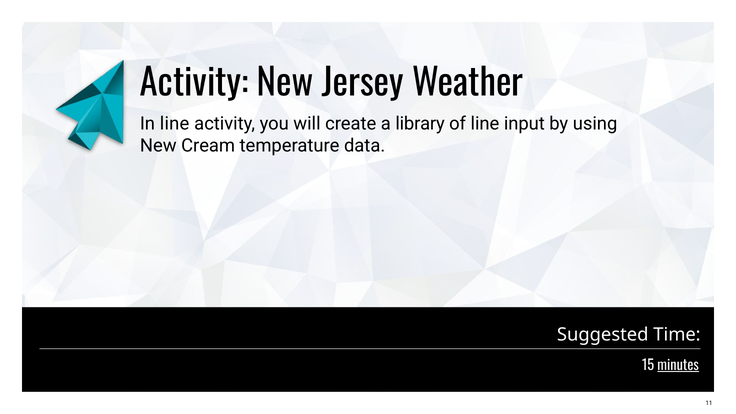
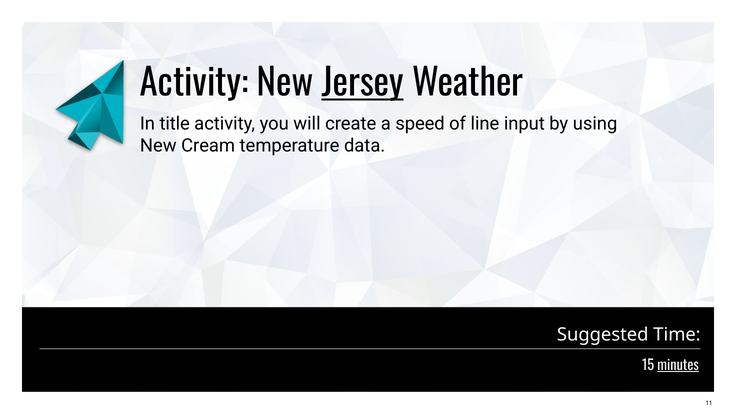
Jersey underline: none -> present (363, 84)
In line: line -> title (175, 124)
library: library -> speed (420, 124)
